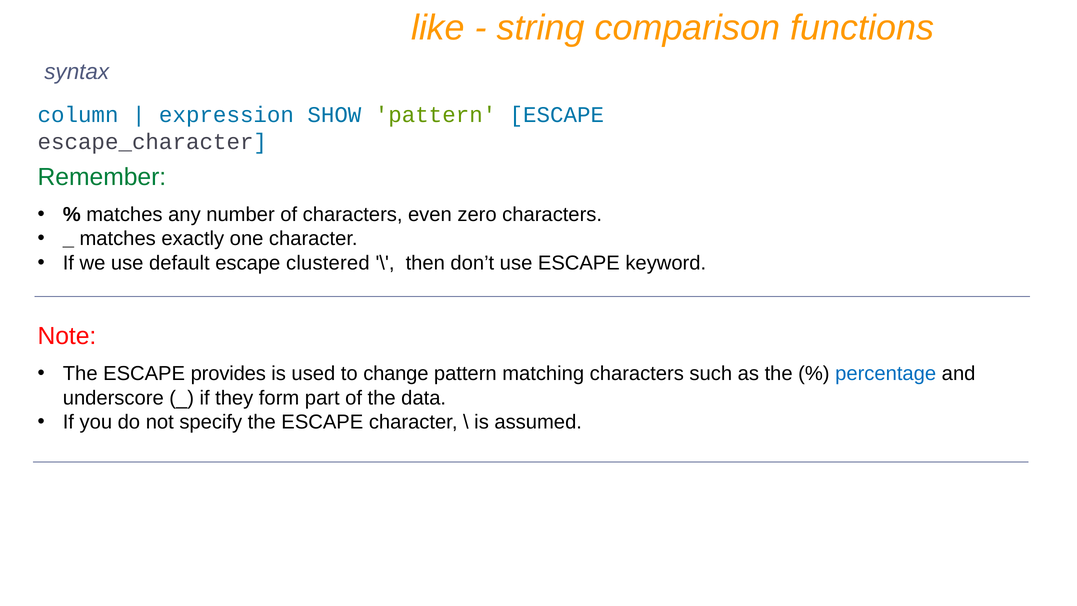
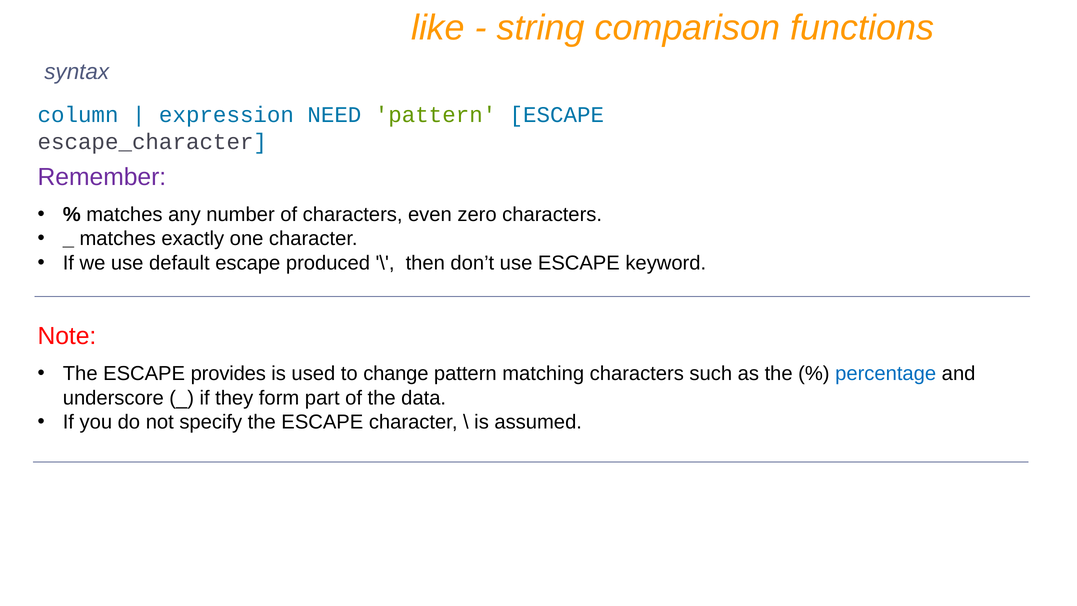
SHOW: SHOW -> NEED (334, 115)
Remember colour: green -> purple (102, 177)
clustered: clustered -> produced (328, 263)
